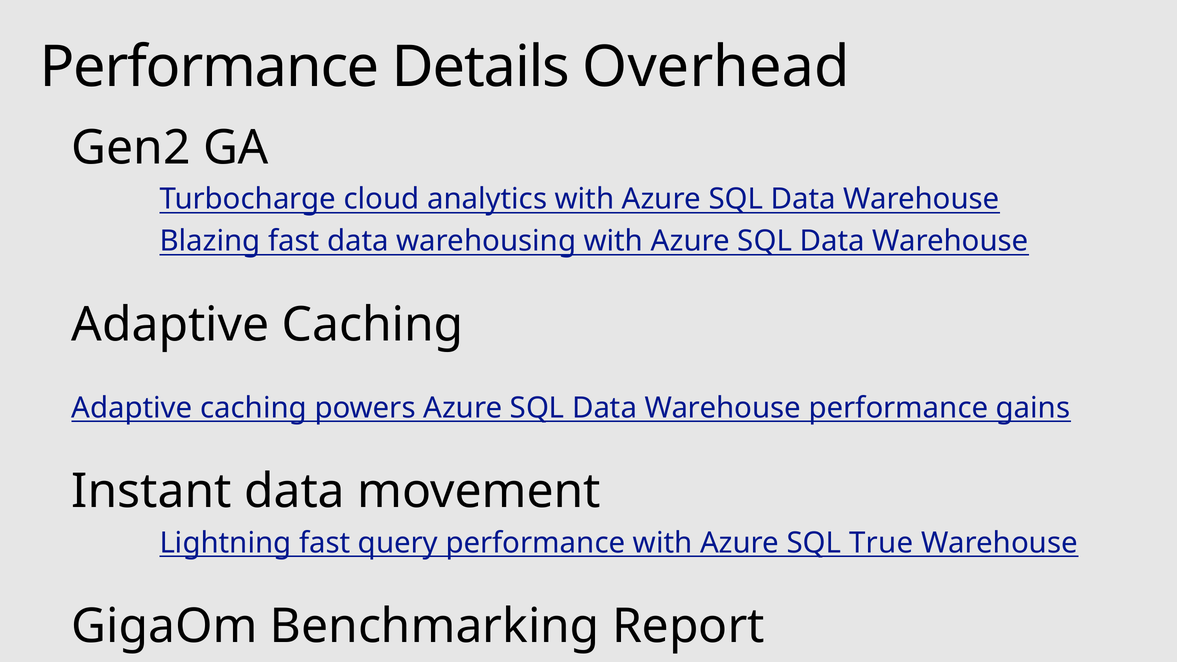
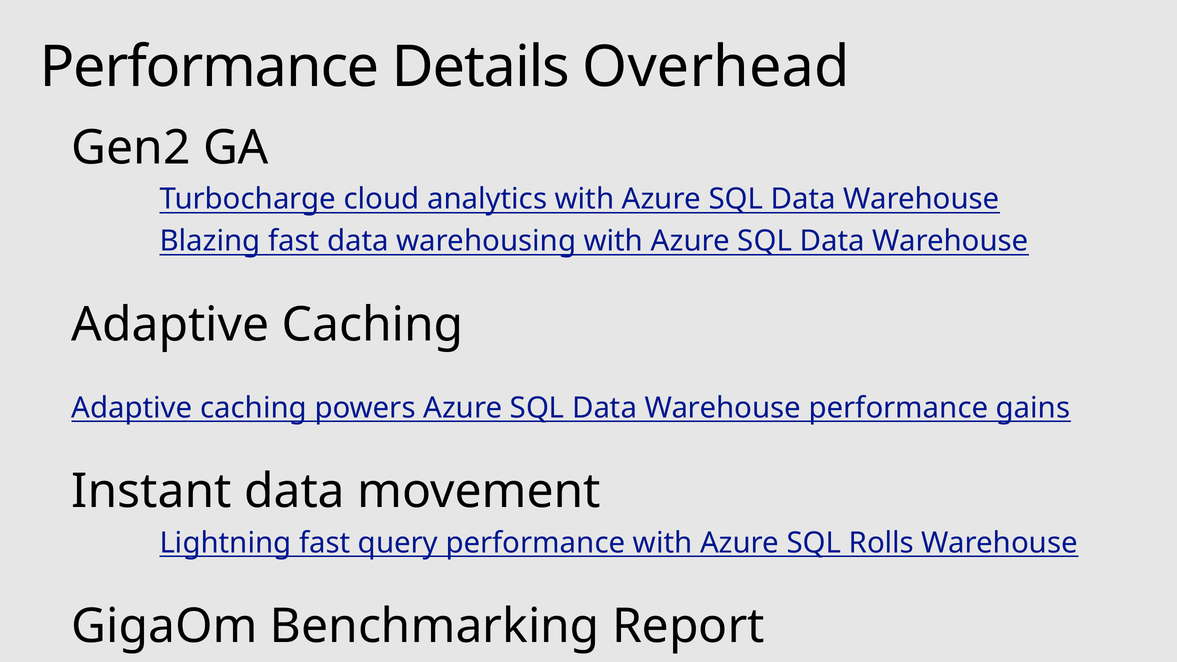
True: True -> Rolls (881, 543)
